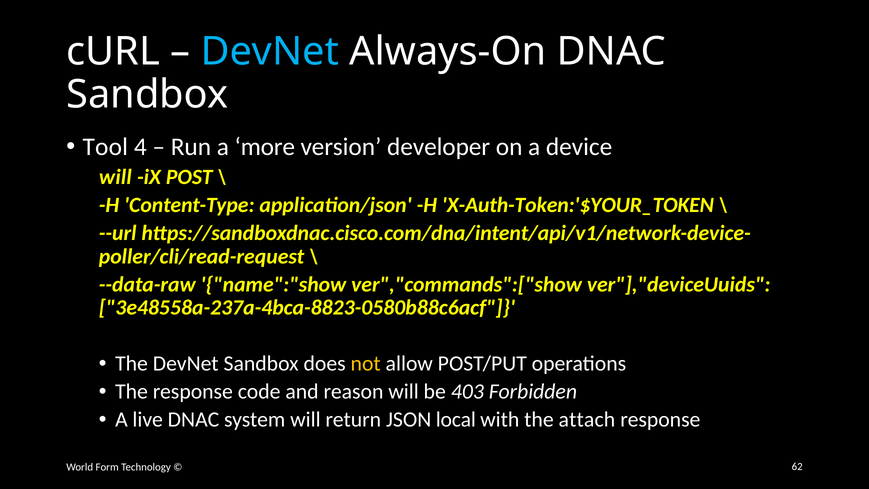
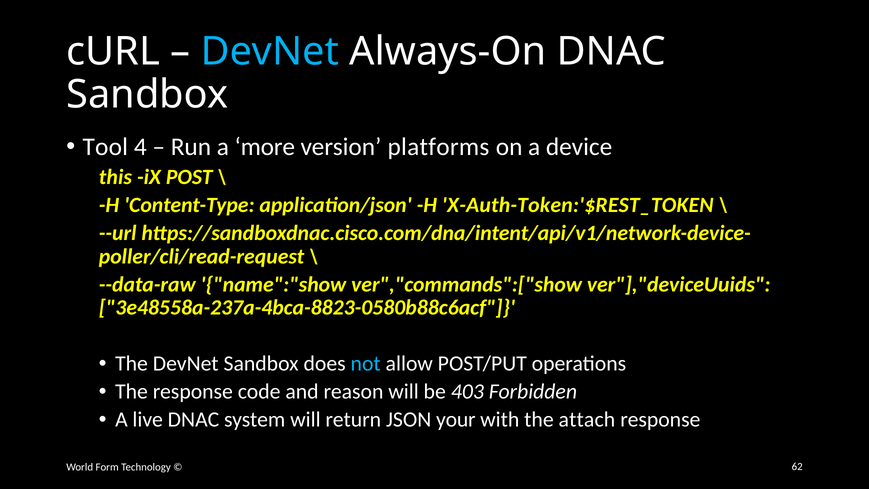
developer: developer -> platforms (438, 147)
will: will -> this (115, 177)
X-Auth-Token:'$YOUR_TOKEN: X-Auth-Token:'$YOUR_TOKEN -> X-Auth-Token:'$REST_TOKEN (578, 205)
not colour: yellow -> light blue (366, 364)
local: local -> your (456, 420)
